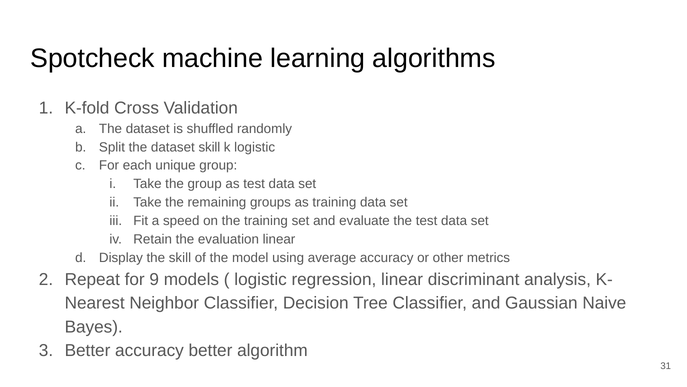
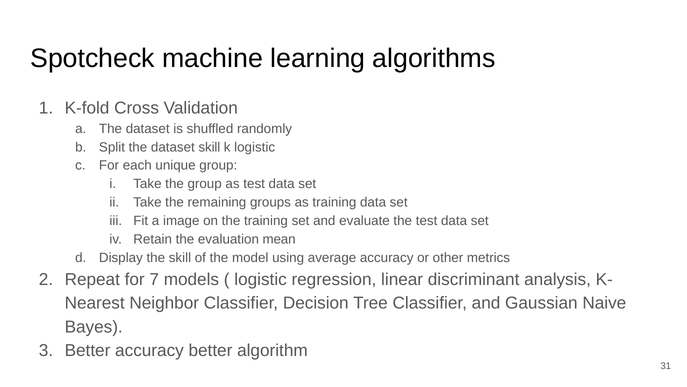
speed: speed -> image (181, 221)
evaluation linear: linear -> mean (279, 239)
9: 9 -> 7 (154, 279)
